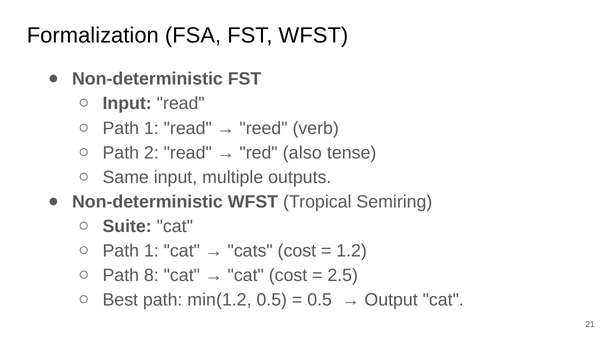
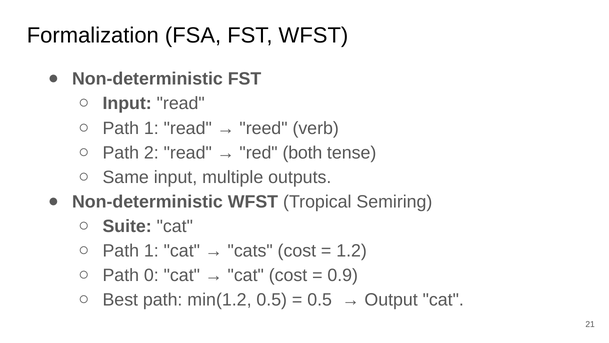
also: also -> both (302, 153)
8: 8 -> 0 (151, 275)
2.5: 2.5 -> 0.9 (343, 275)
